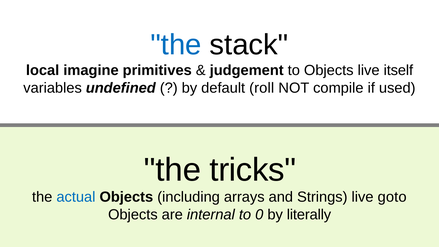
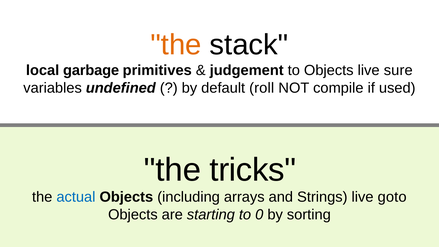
the colour: blue -> orange (176, 45)
imagine: imagine -> garbage (91, 70)
itself: itself -> sure (398, 70)
internal: internal -> starting (211, 215)
literally: literally -> sorting (309, 215)
